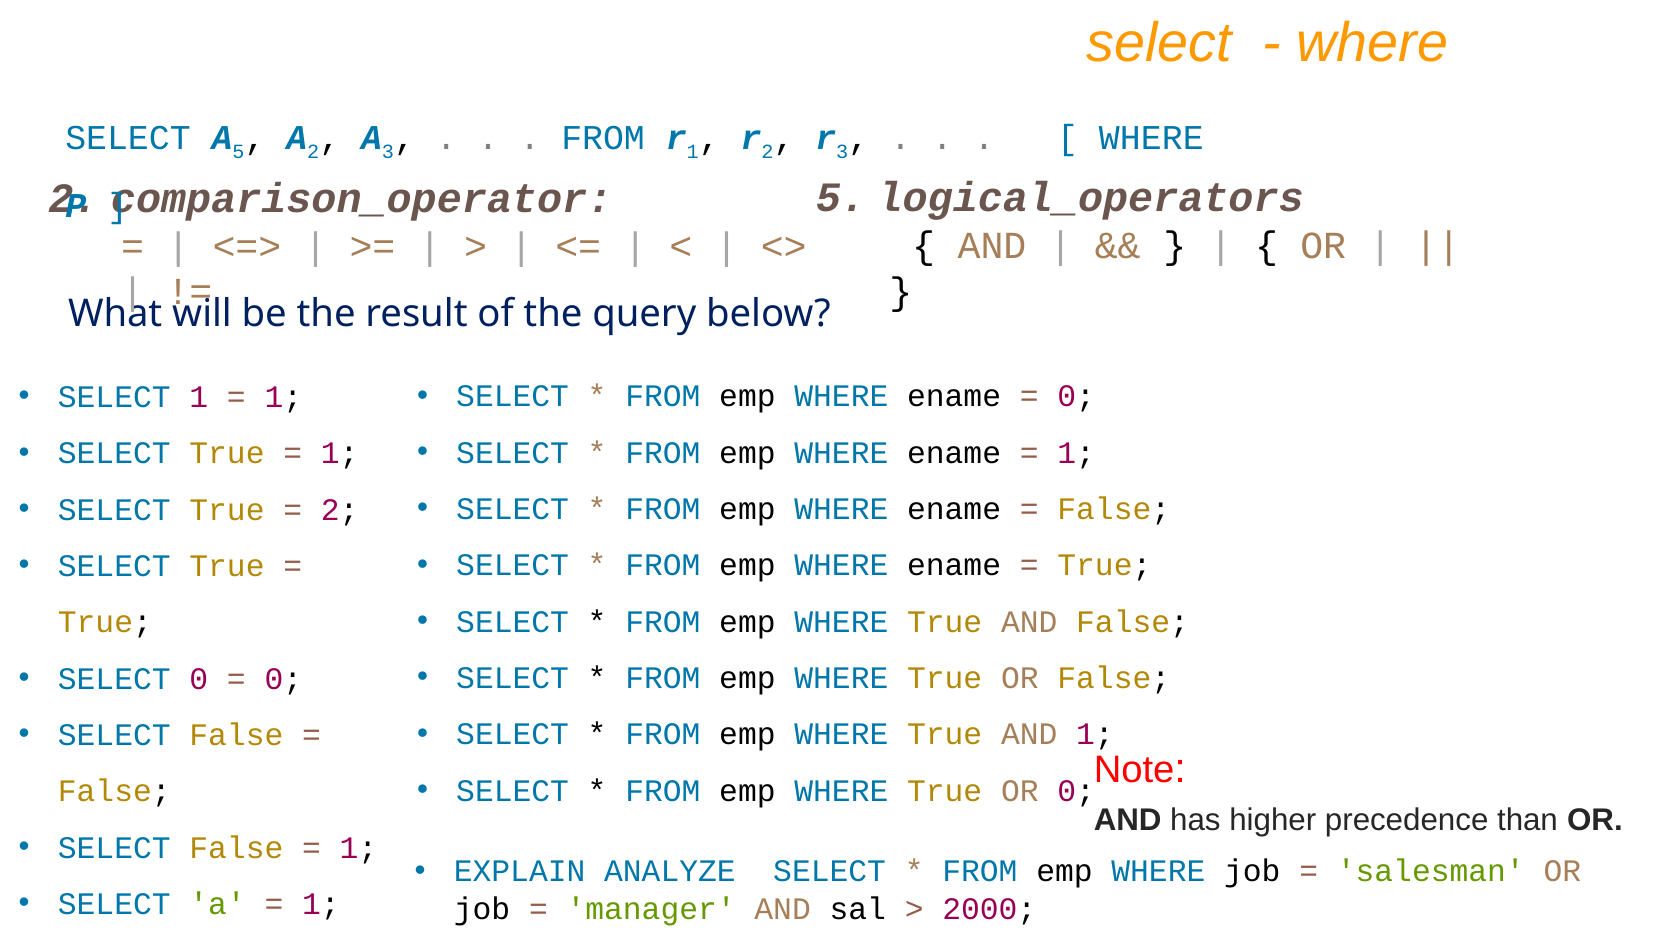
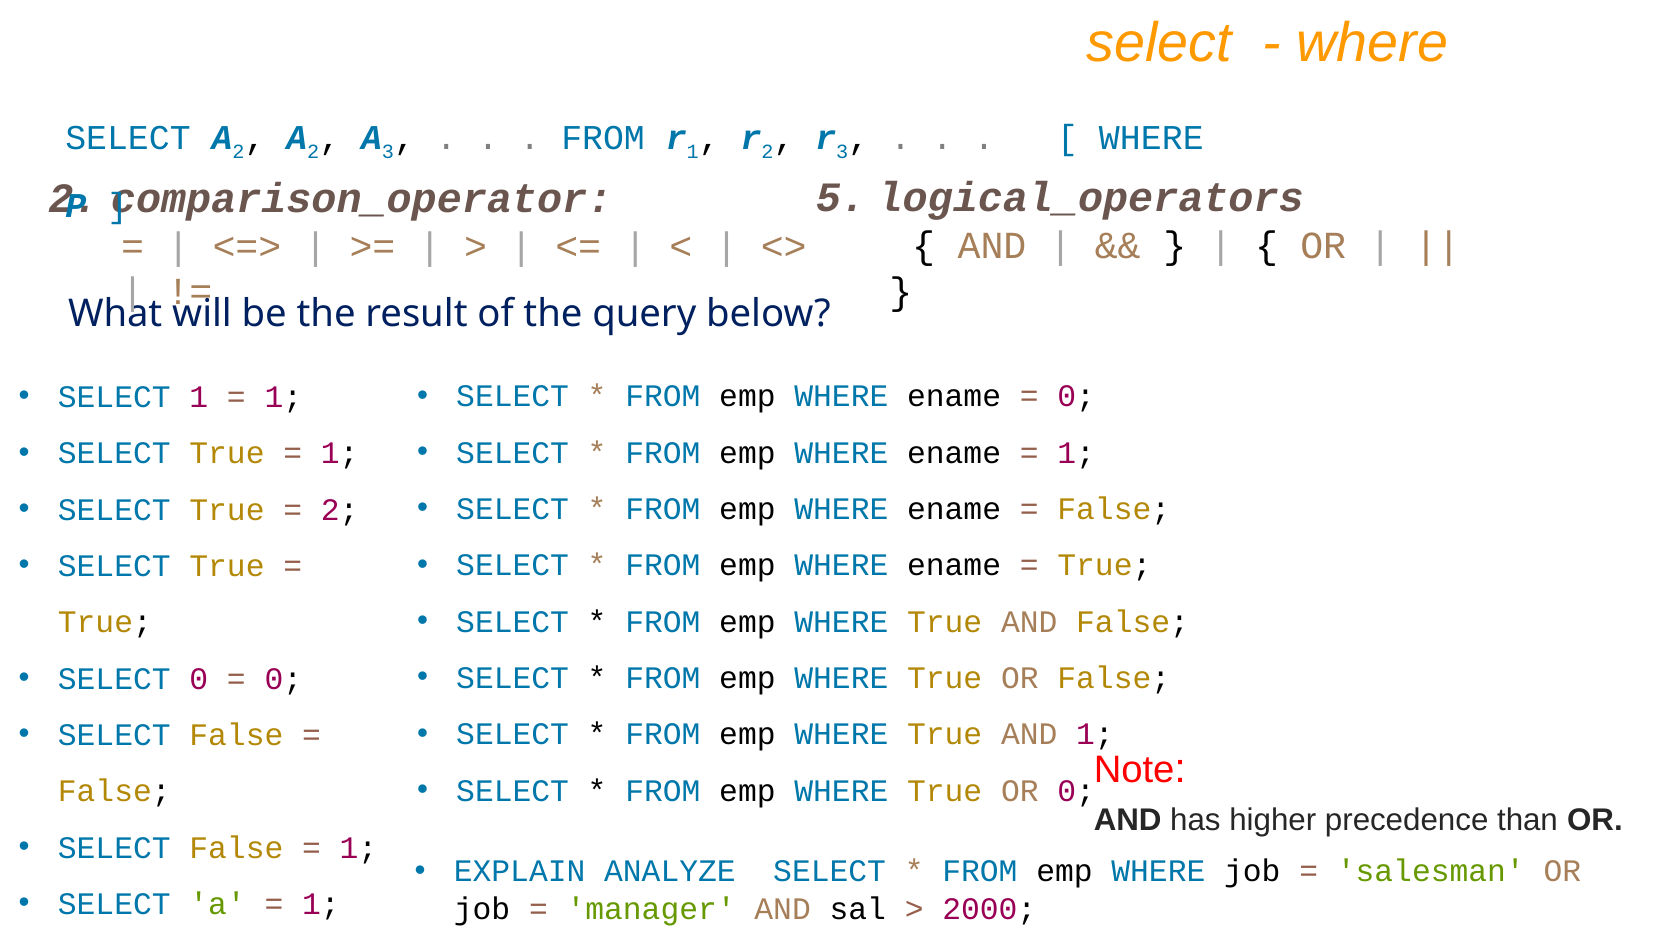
SELECT A 5: 5 -> 2 (239, 151)
